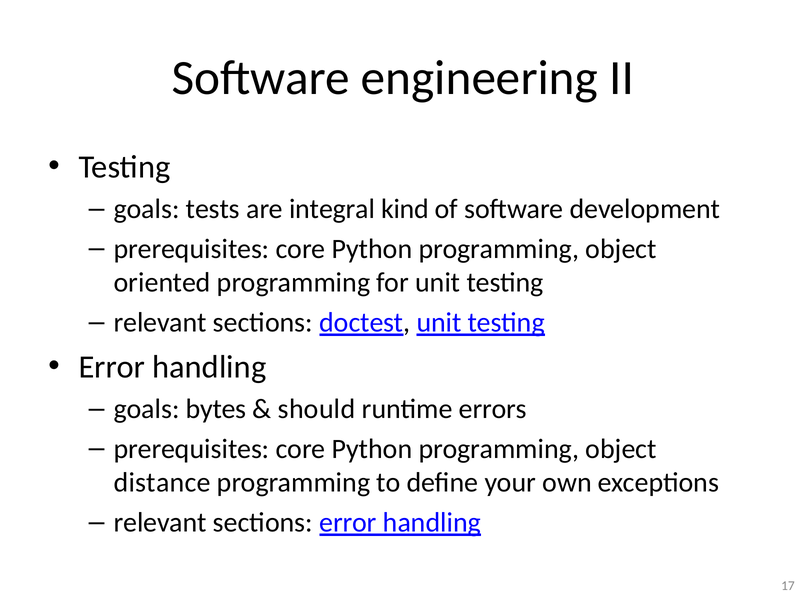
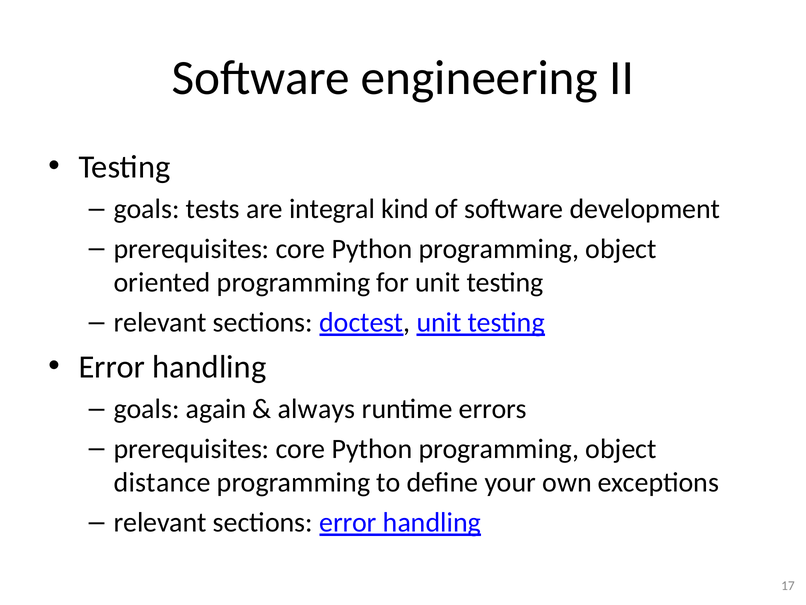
bytes: bytes -> again (216, 409)
should: should -> always (317, 409)
